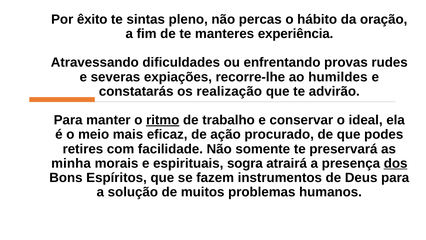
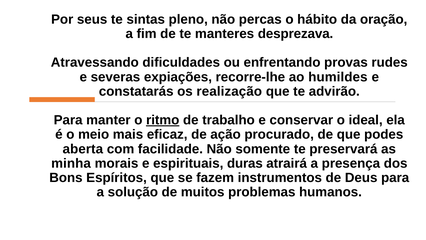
êxito: êxito -> seus (92, 19)
experiência: experiência -> desprezava (296, 34)
retires: retires -> aberta (83, 149)
sogra: sogra -> duras (245, 163)
dos underline: present -> none (396, 163)
